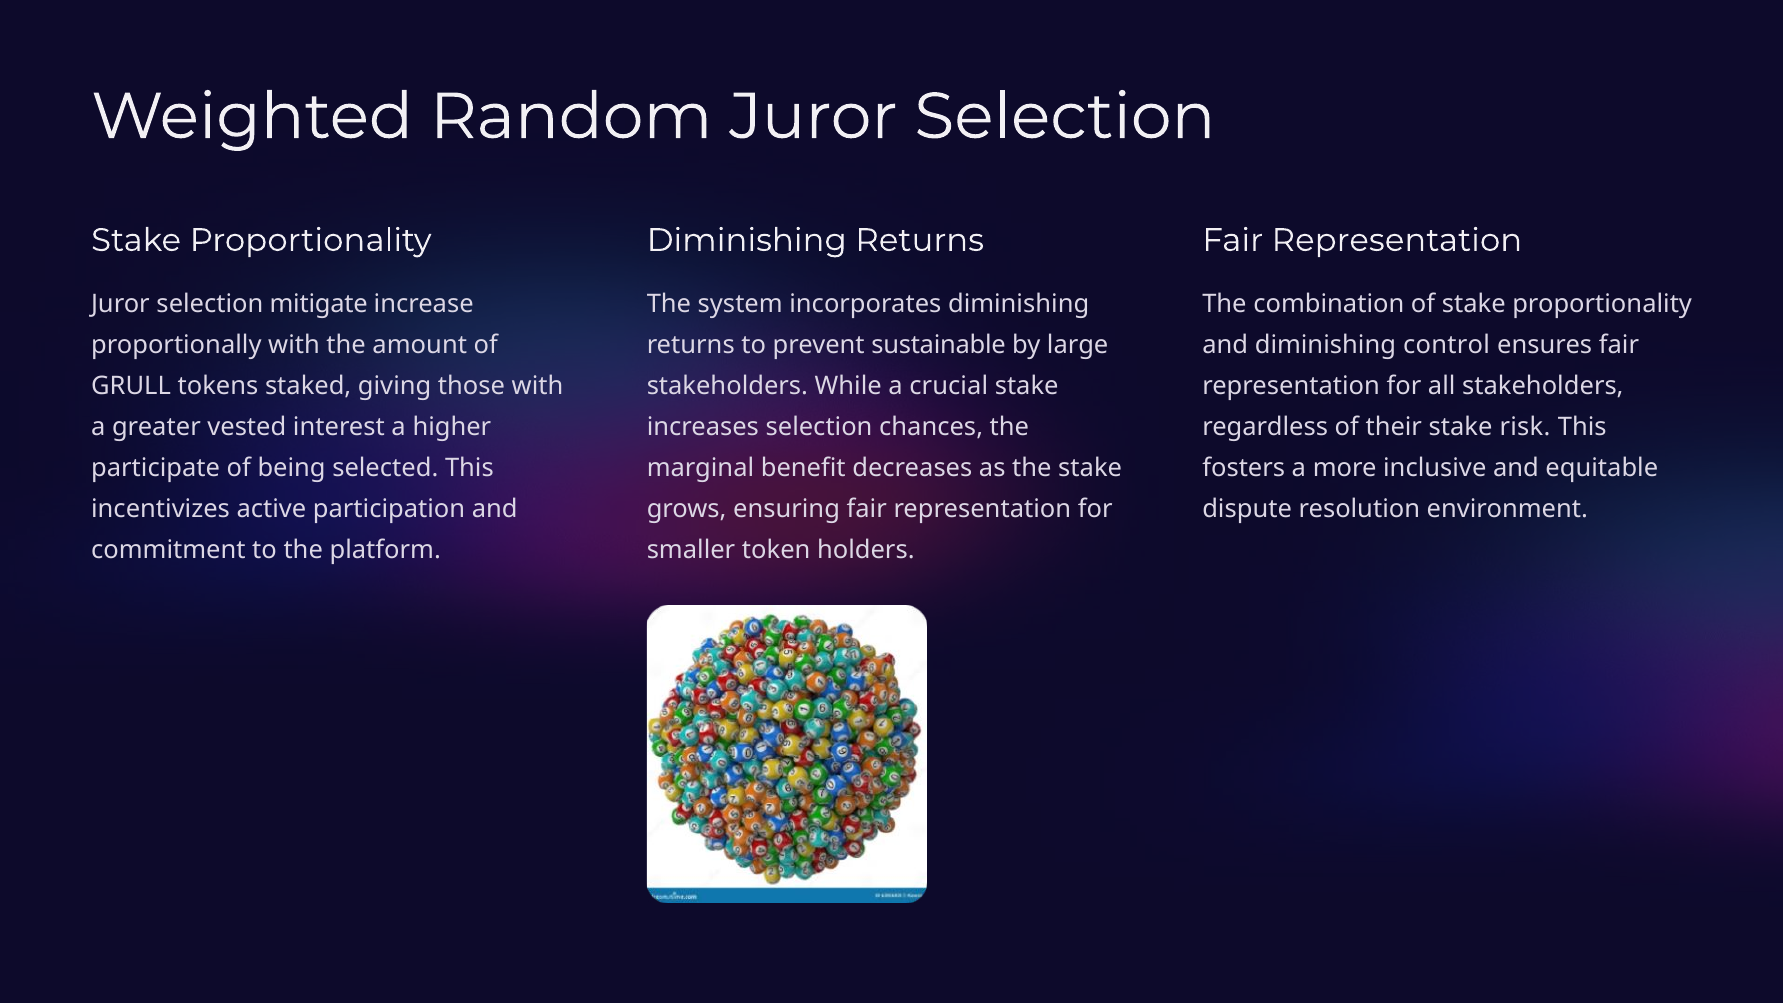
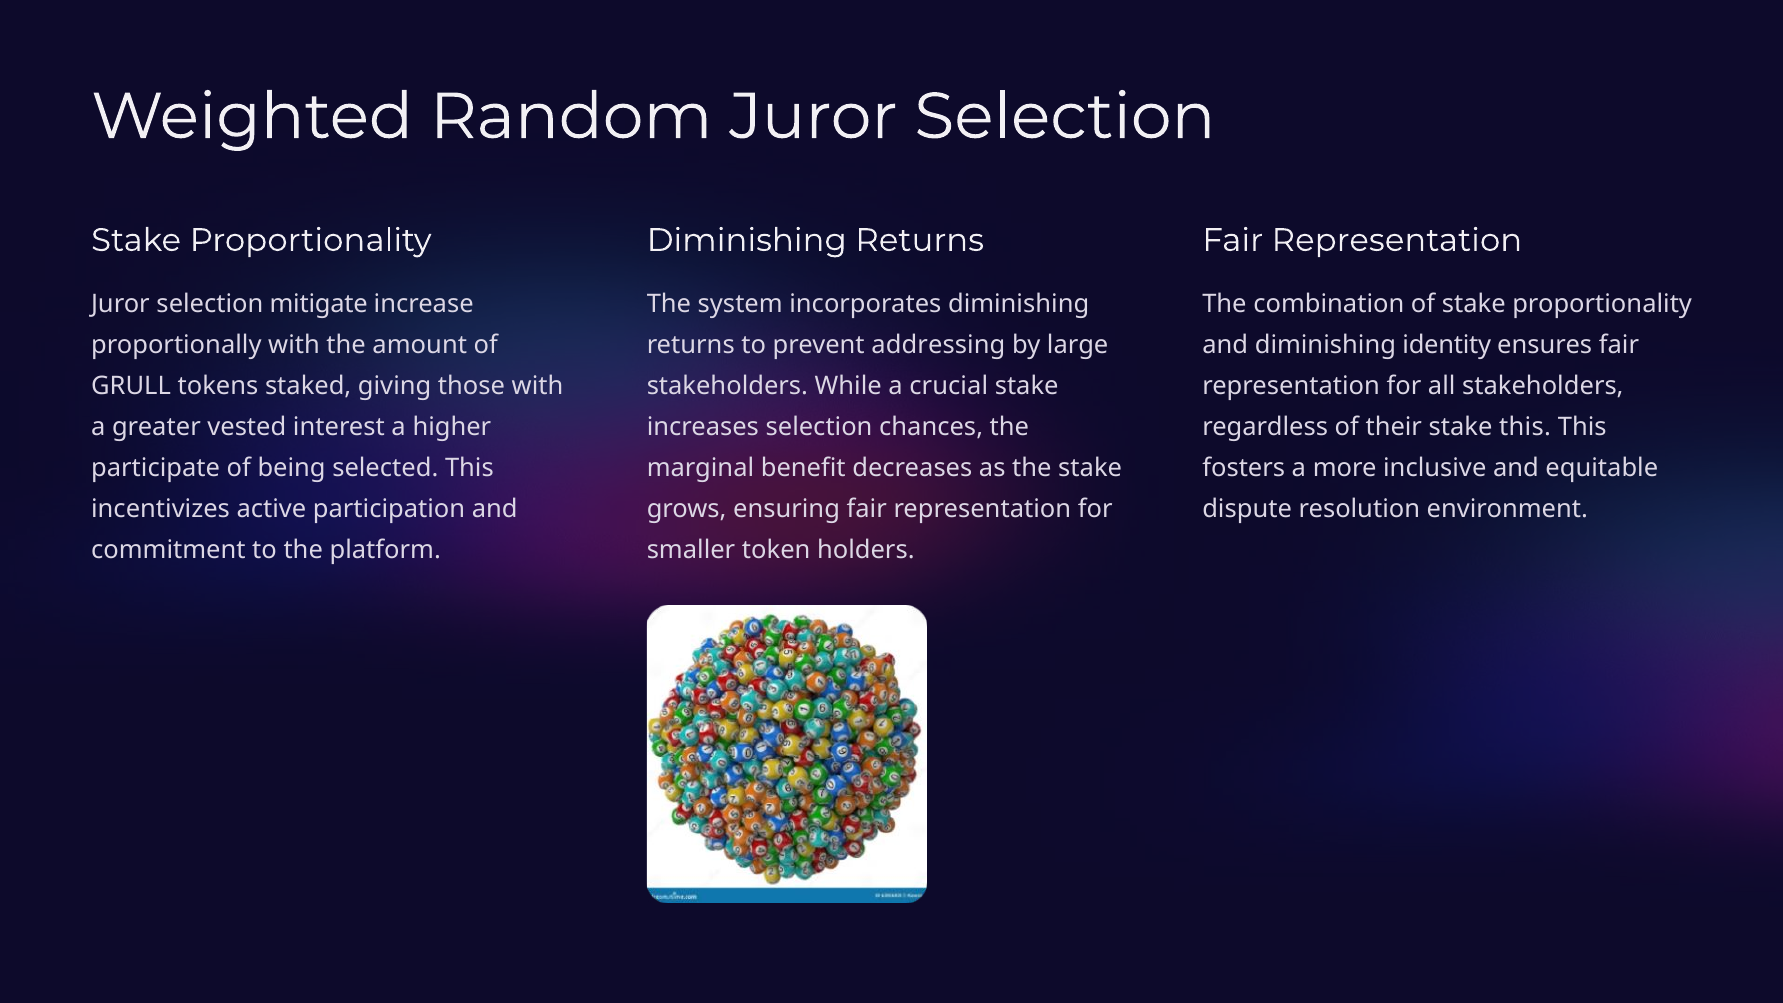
sustainable: sustainable -> addressing (938, 345)
control: control -> identity (1447, 345)
stake risk: risk -> this (1525, 427)
